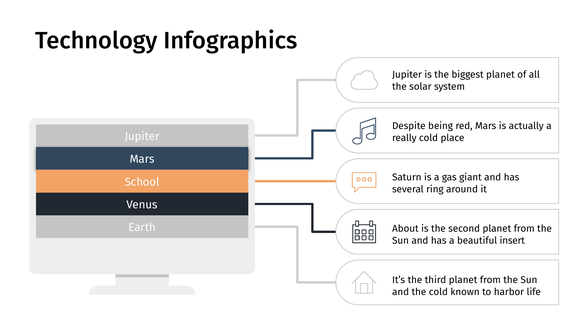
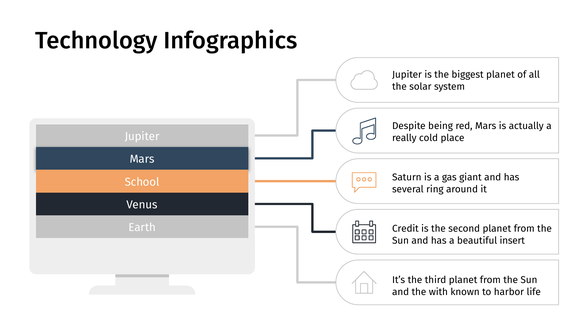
About: About -> Credit (405, 229)
the cold: cold -> with (438, 292)
